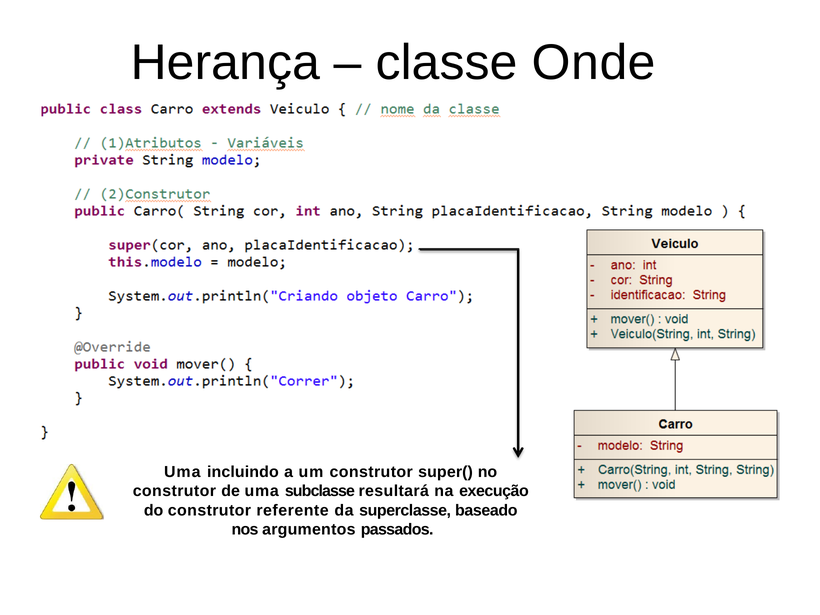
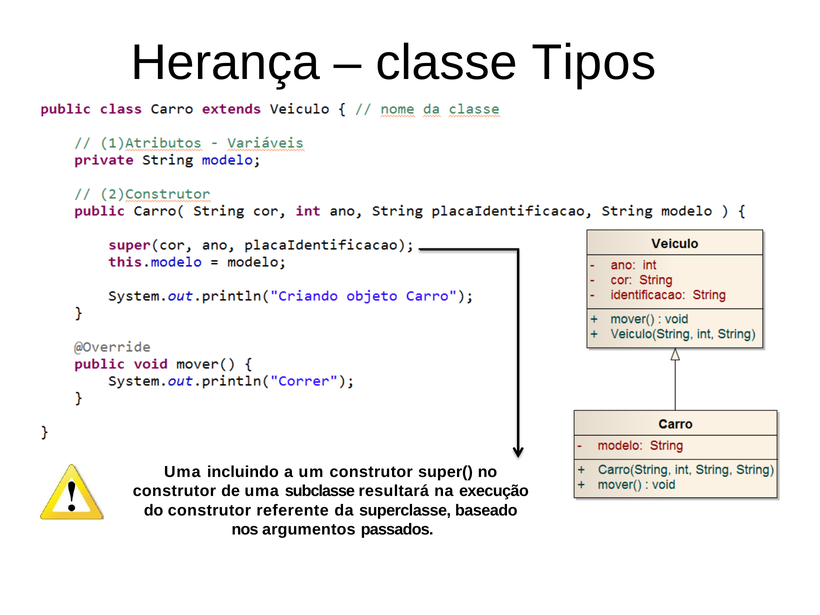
Onde: Onde -> Tipos (594, 63)
